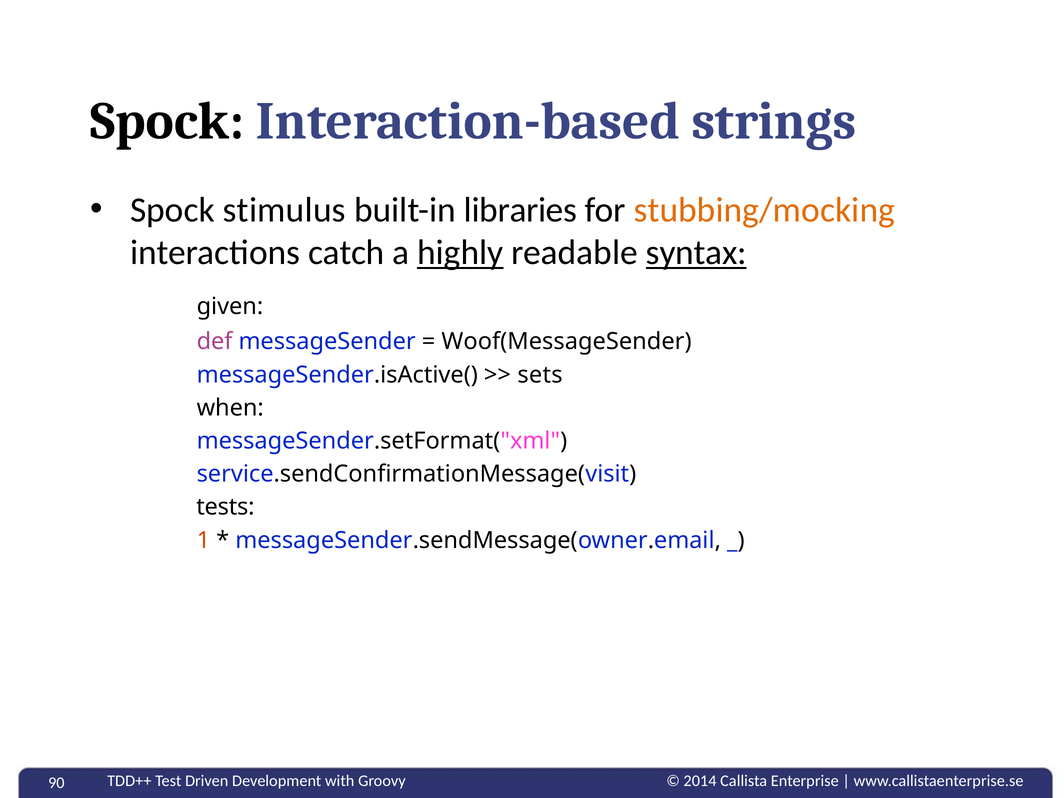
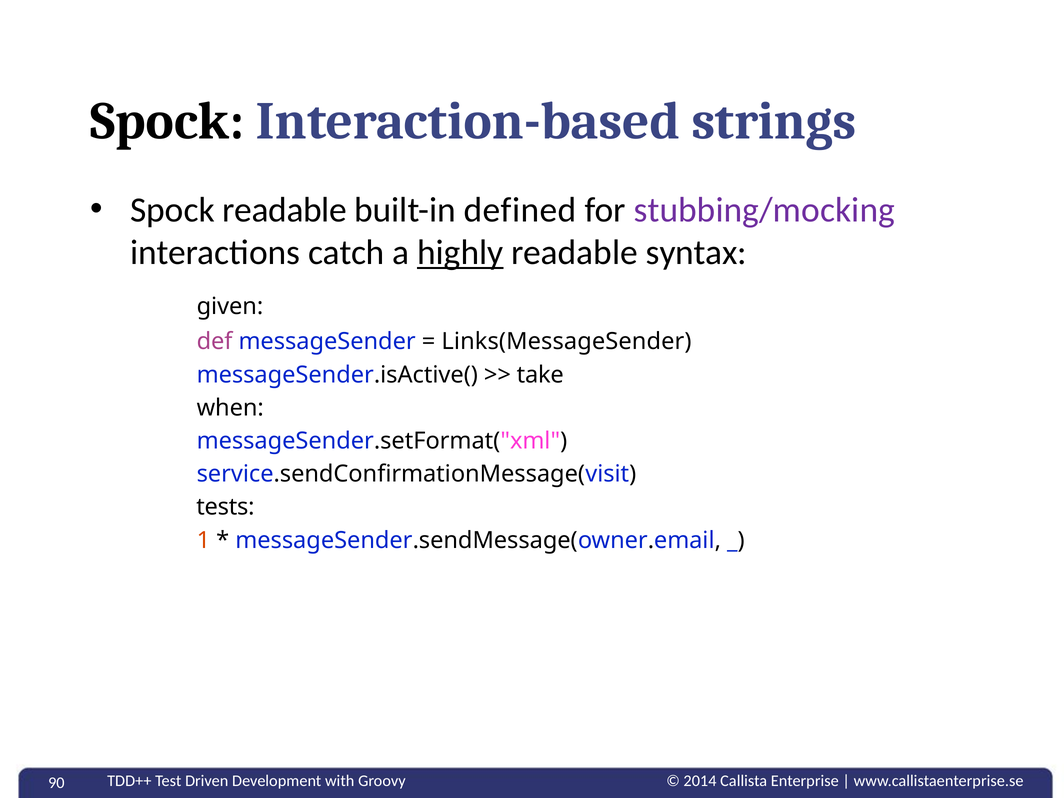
Spock stimulus: stimulus -> readable (285, 210)
libraries: libraries -> defined (520, 210)
stubbing/mocking colour: orange -> purple (764, 210)
syntax underline: present -> none (696, 253)
Woof(MessageSender: Woof(MessageSender -> Links(MessageSender (567, 342)
sets: sets -> take (540, 375)
